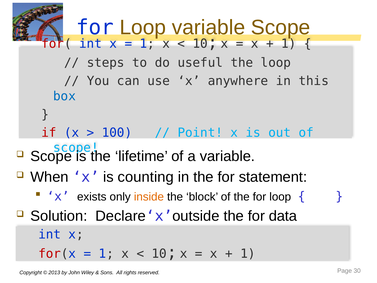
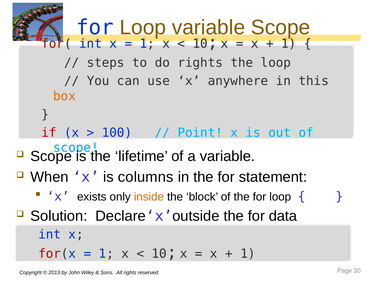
do useful: useful -> rights (200, 63)
box colour: blue -> orange (65, 96)
counting: counting -> columns (146, 177)
